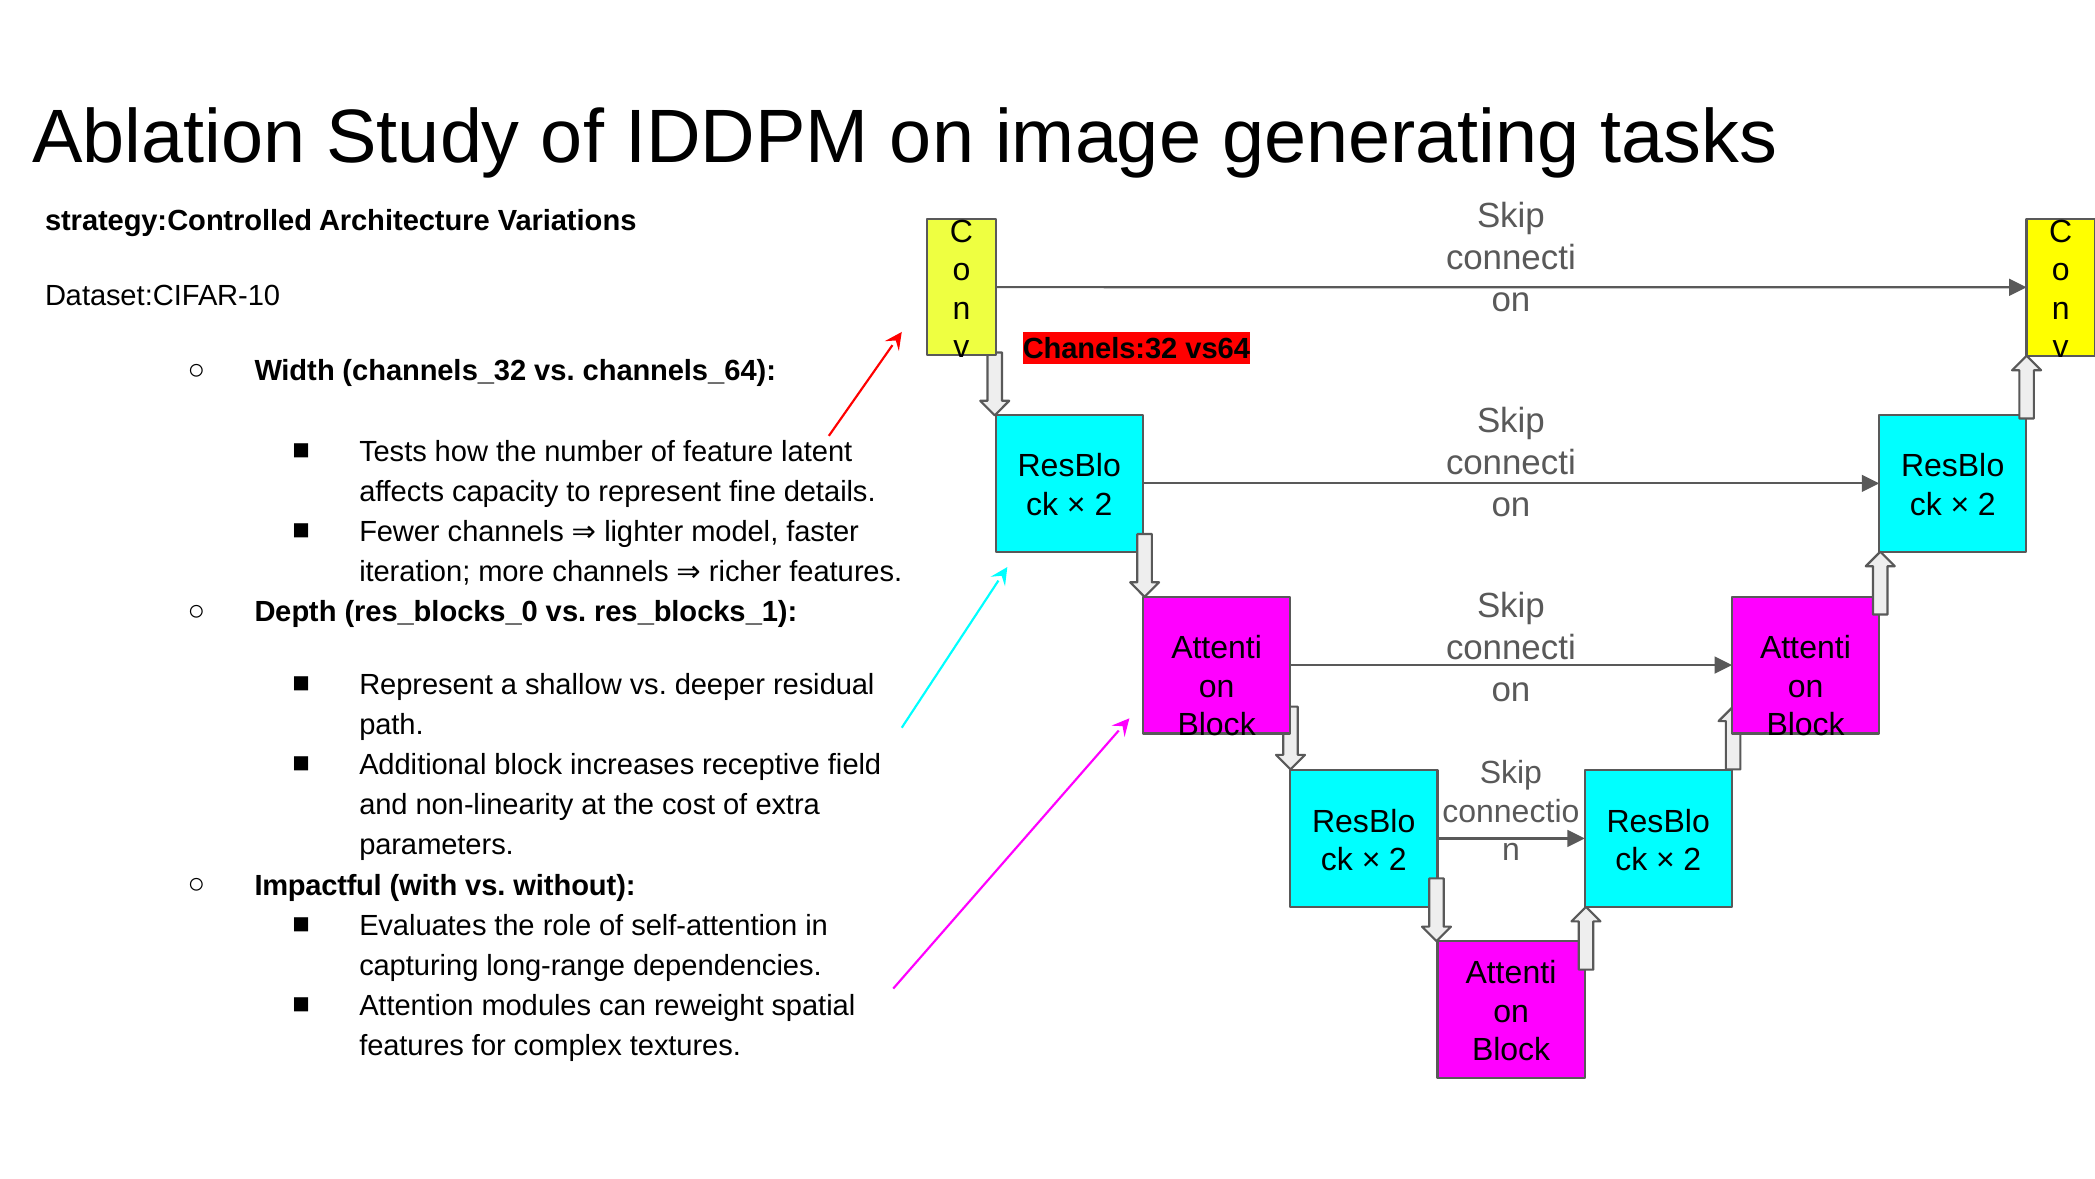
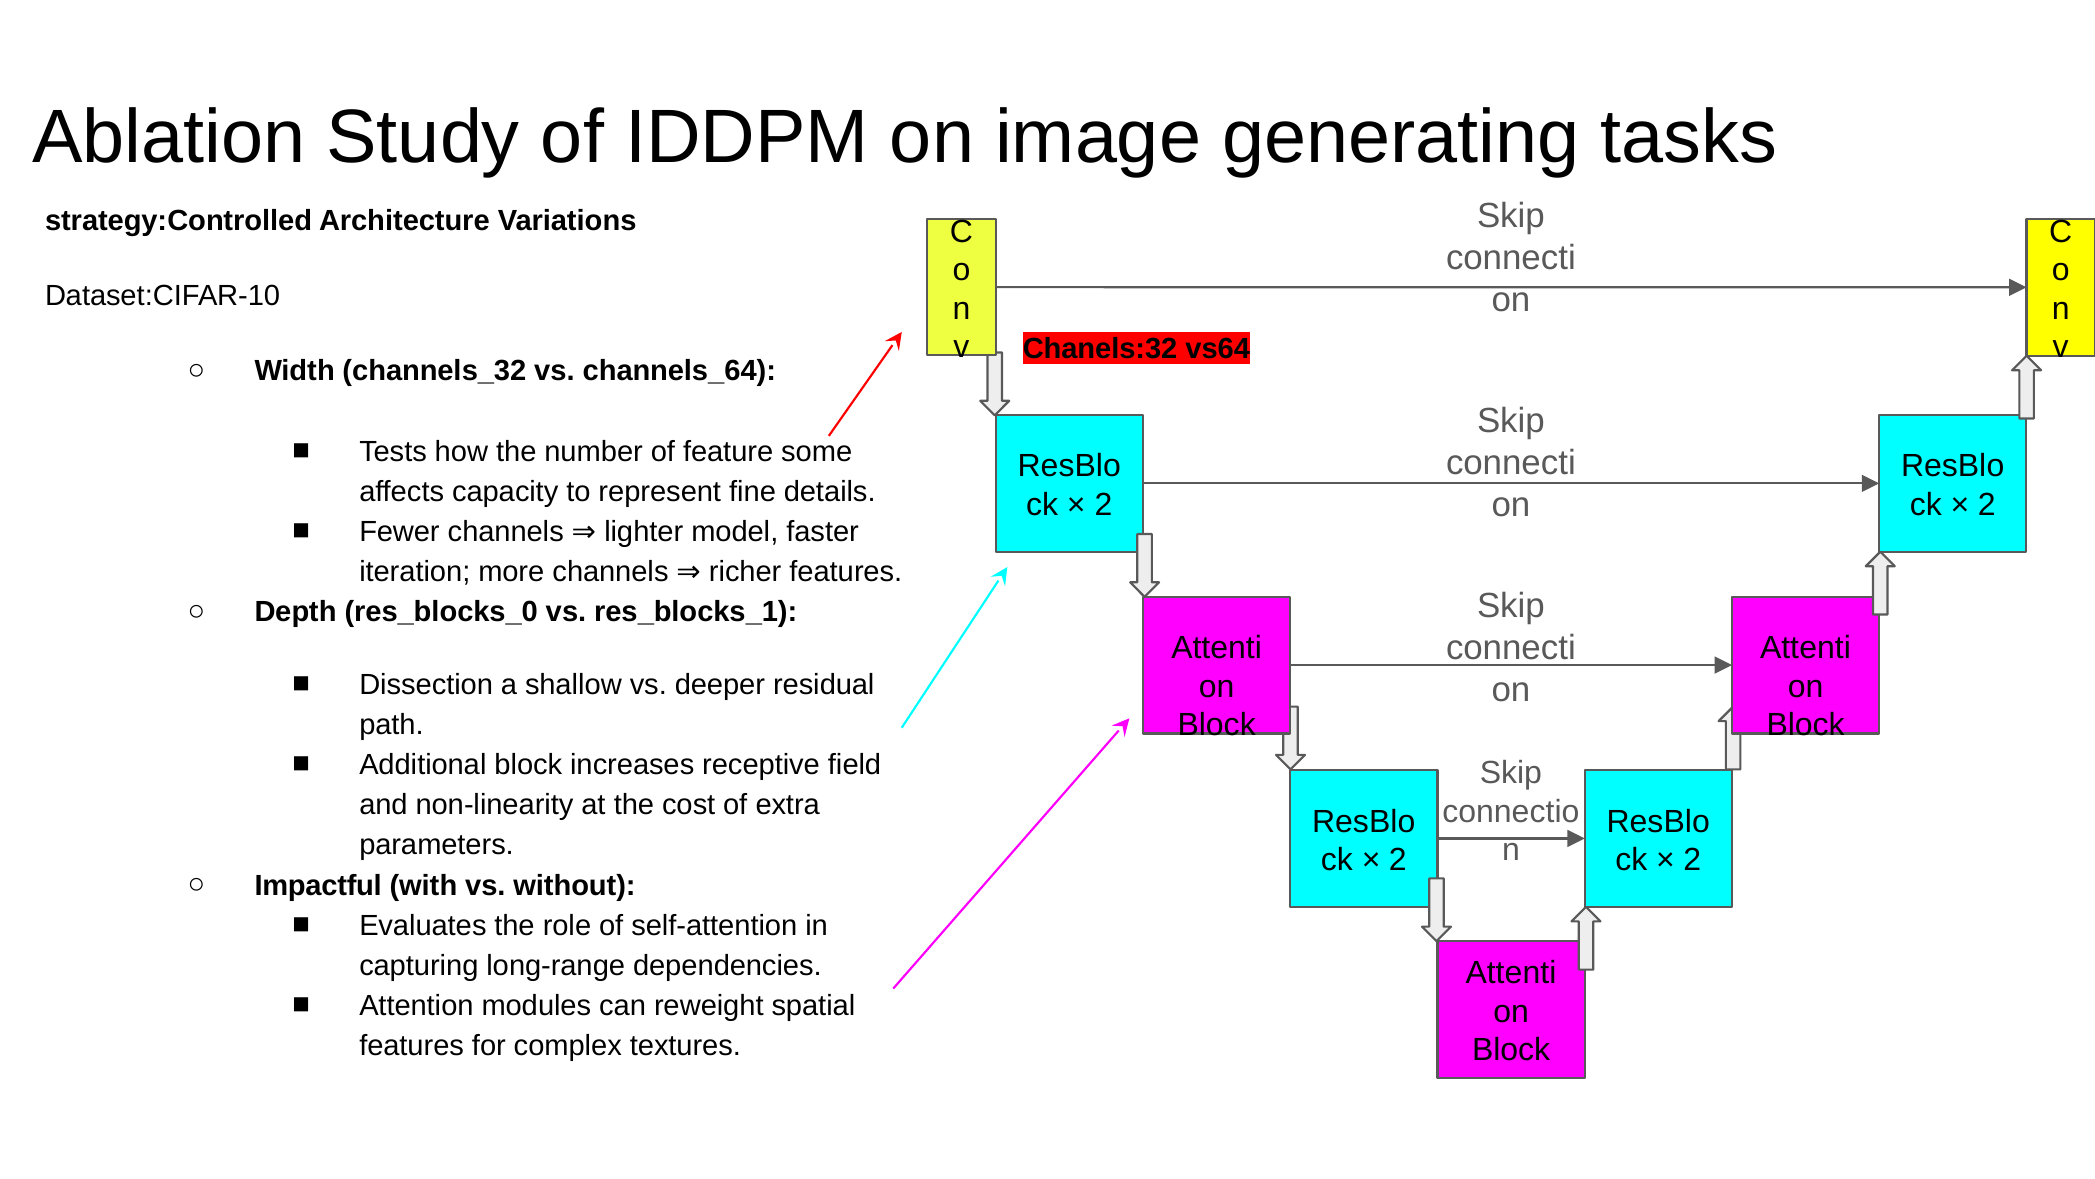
latent: latent -> some (817, 451)
Represent: Represent -> Dissection (426, 684)
